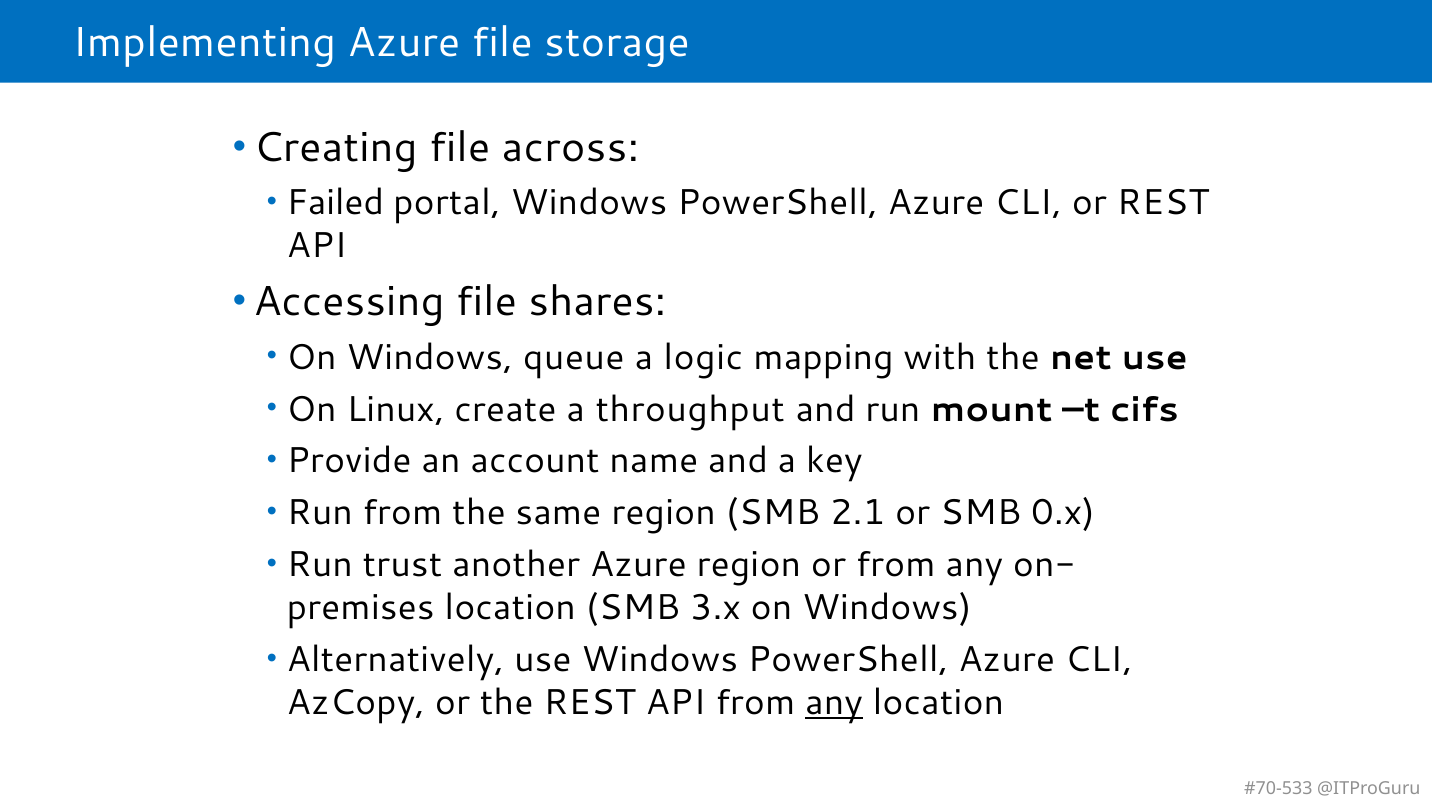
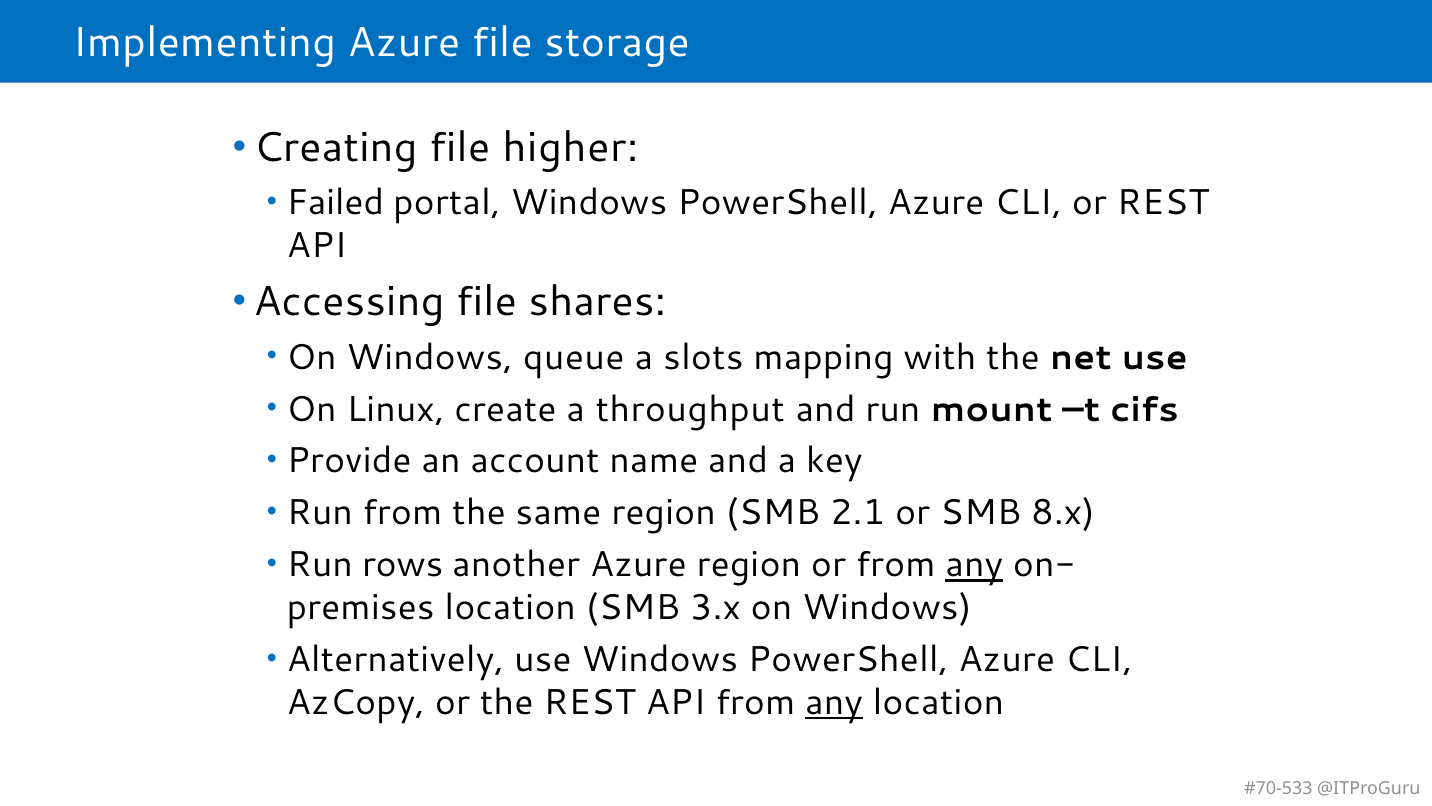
across: across -> higher (570, 148)
logic: logic -> slots (703, 357)
0.x: 0.x -> 8.x (1063, 513)
trust: trust -> rows (403, 565)
any underline: none -> present (974, 565)
